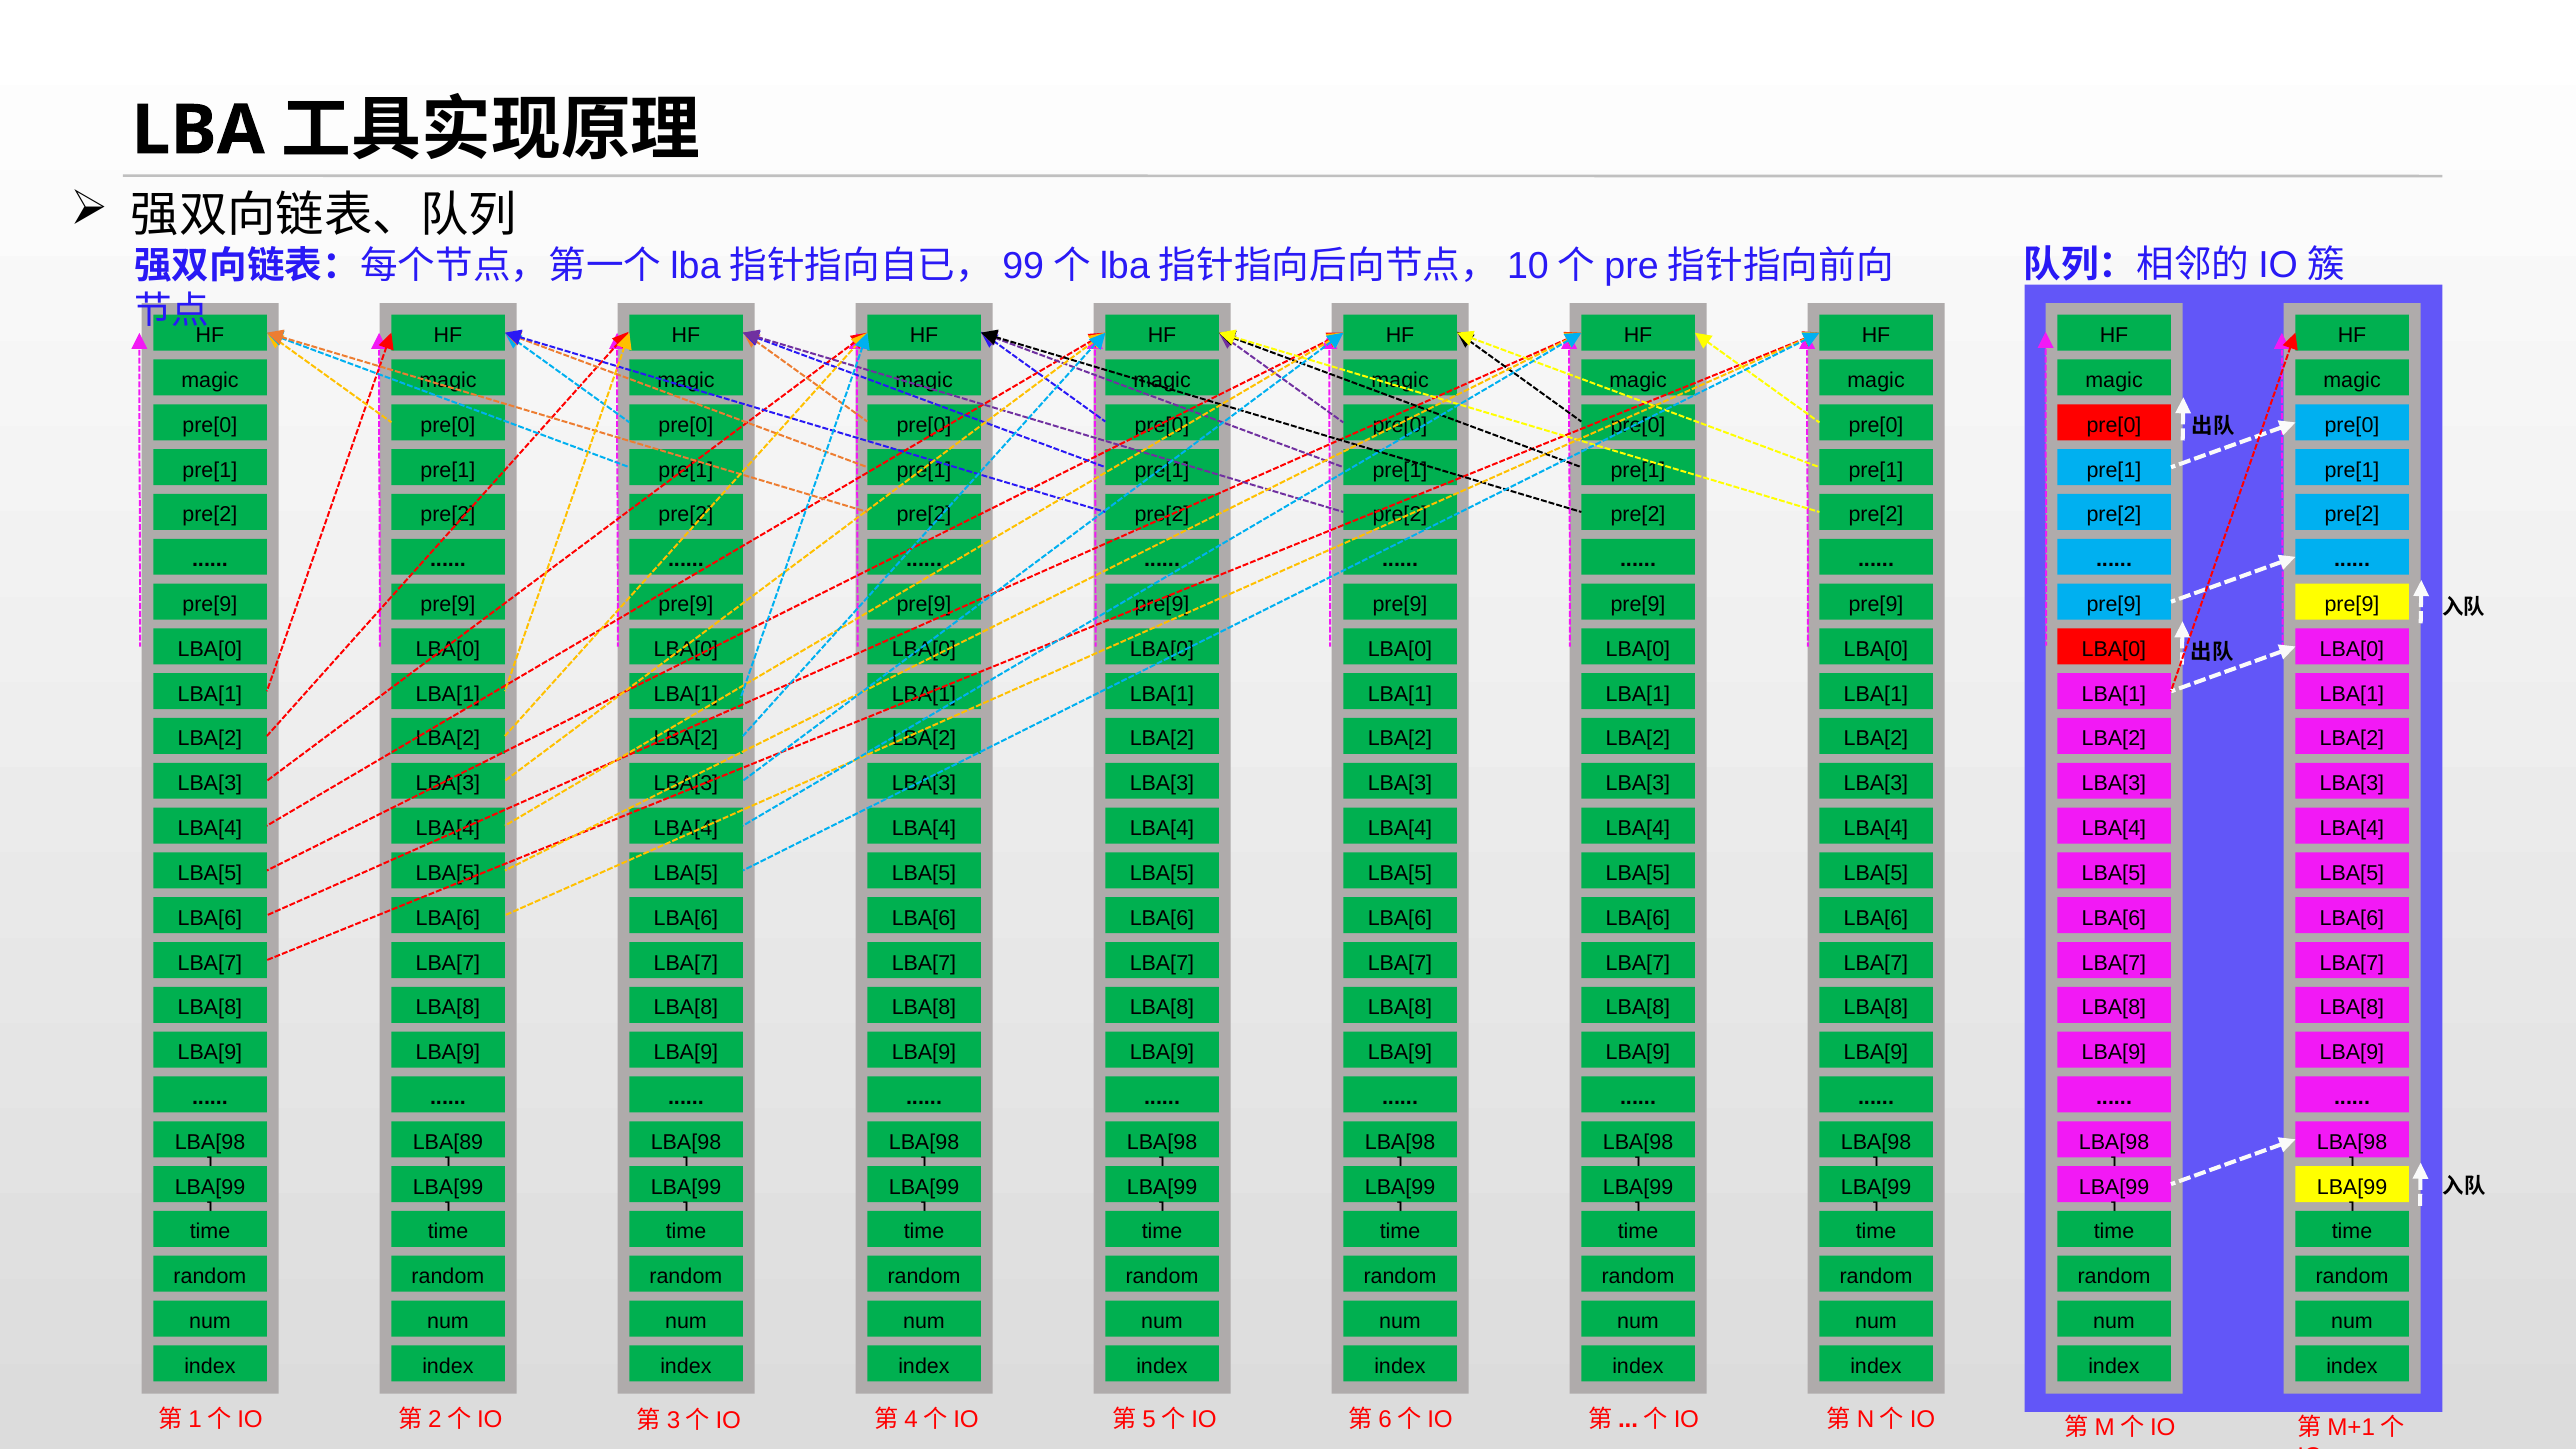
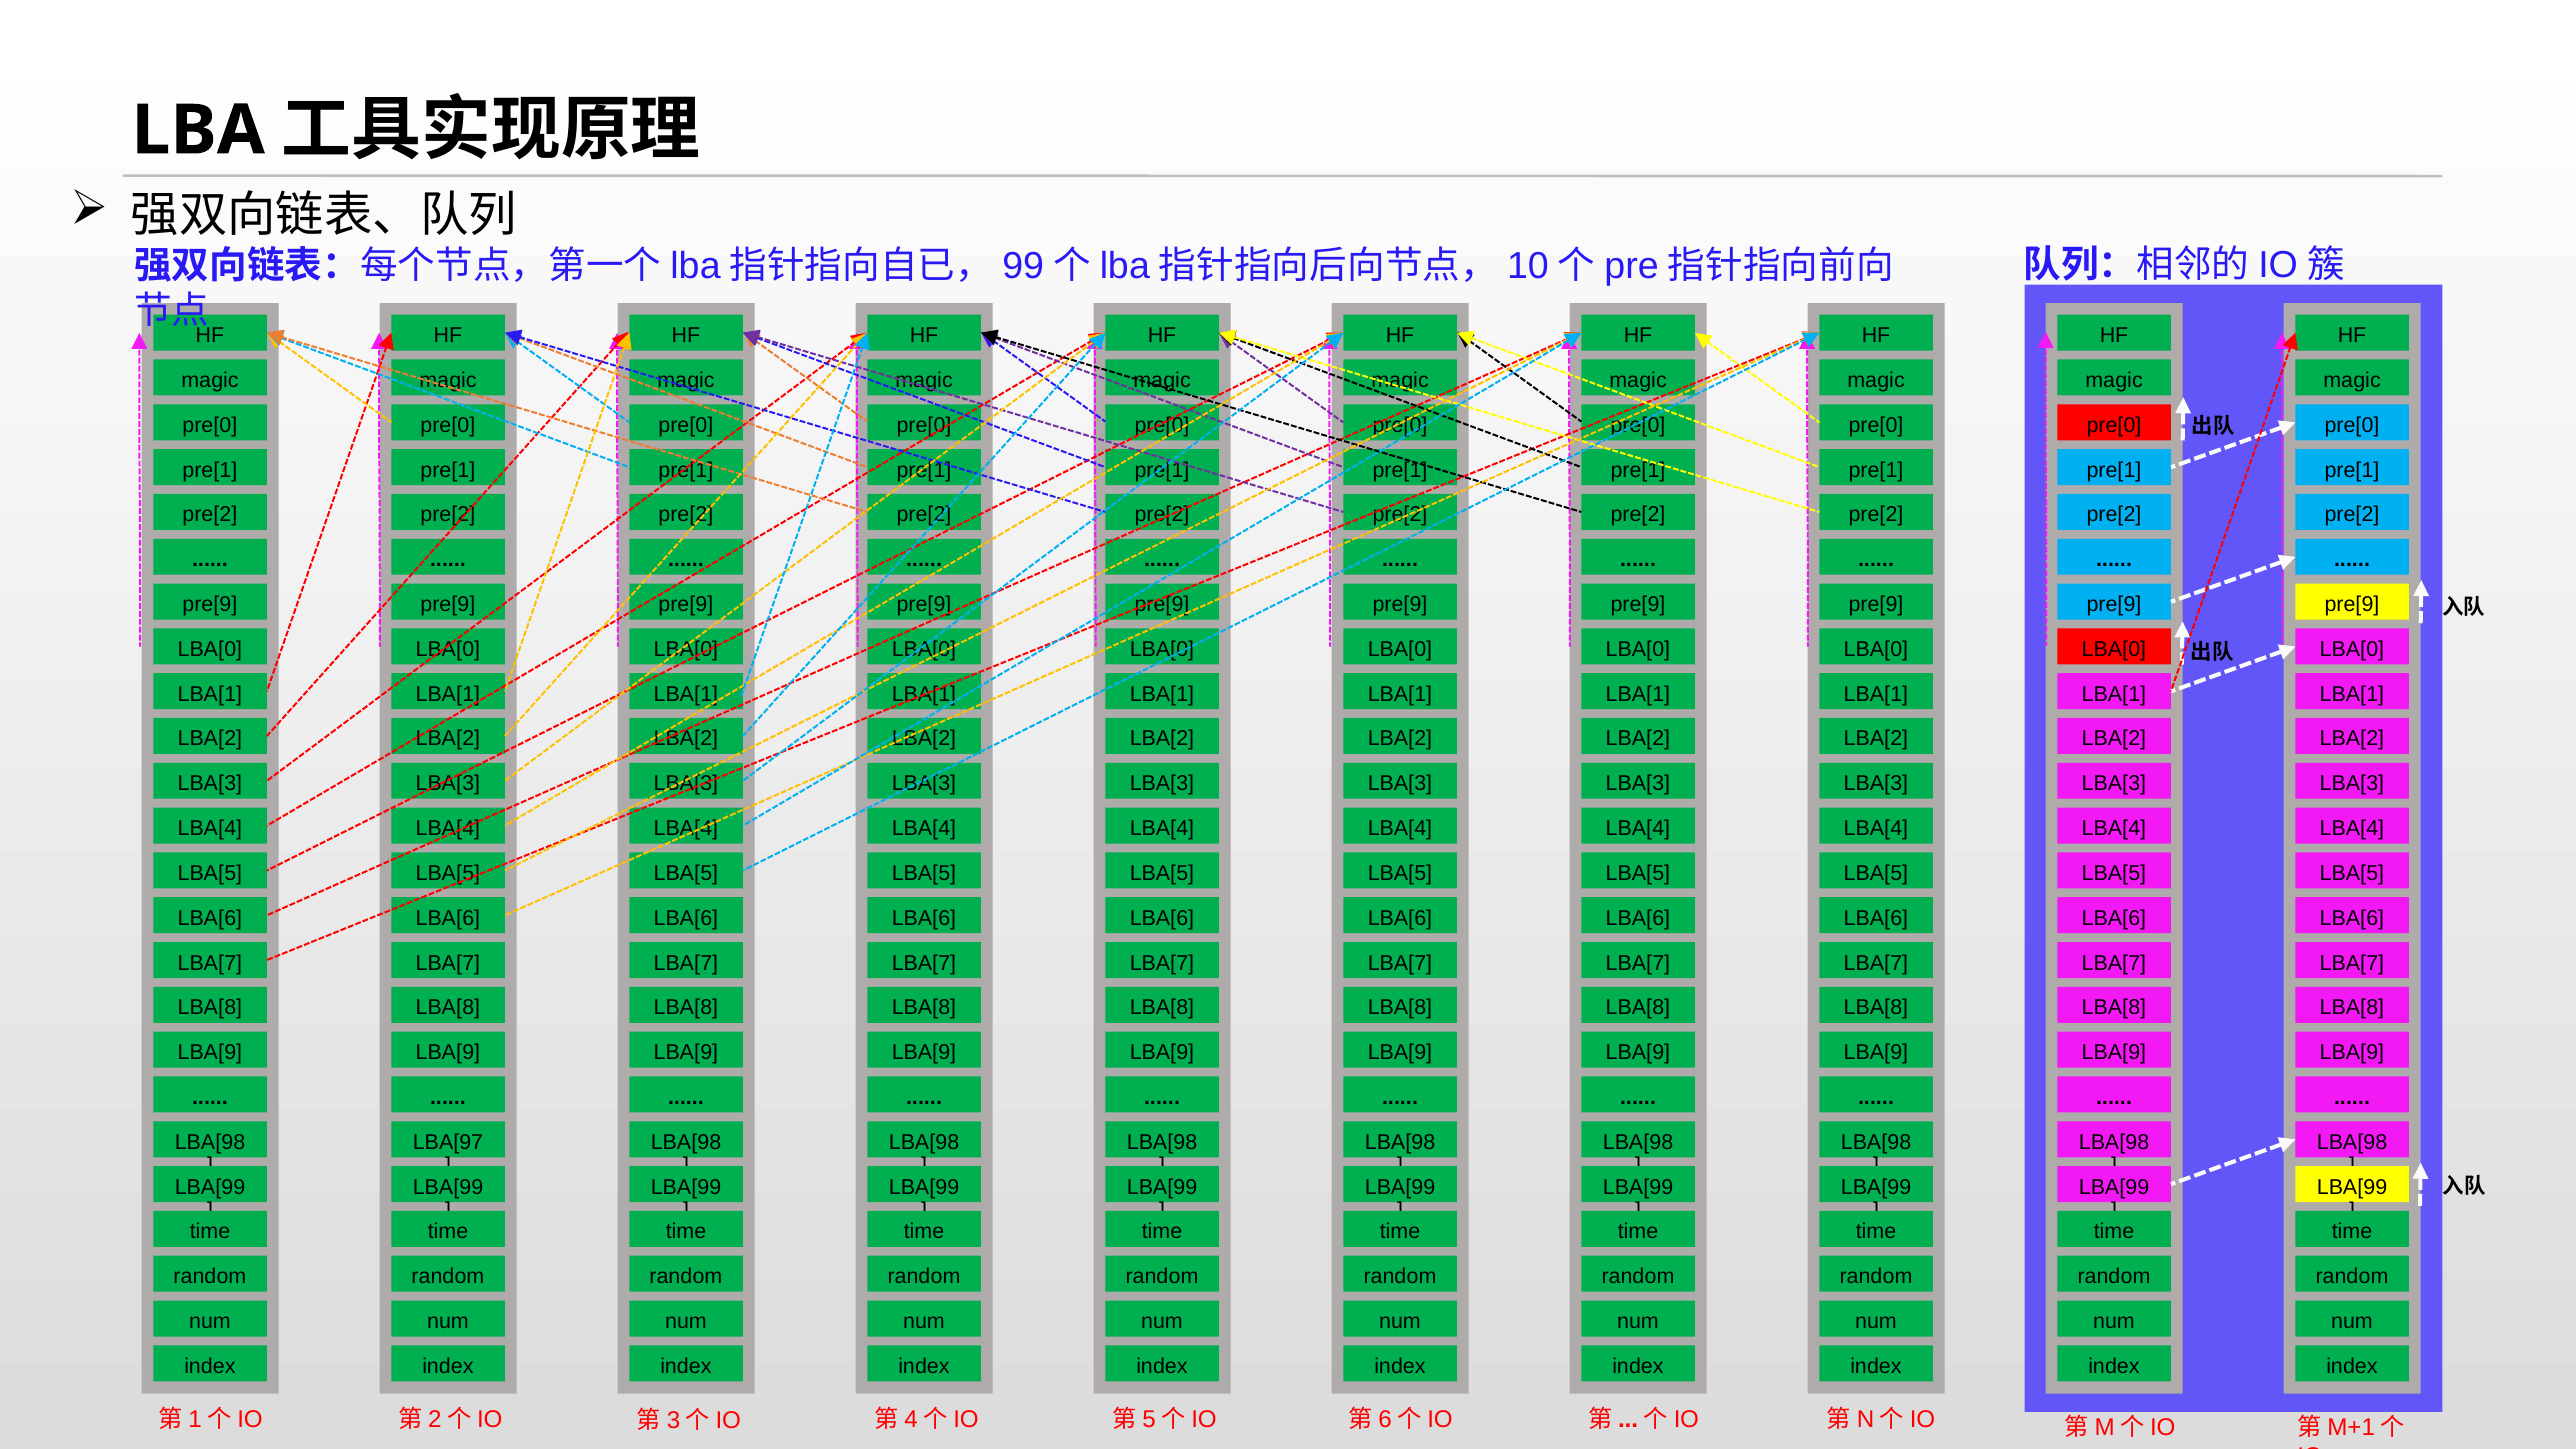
LBA[89: LBA[89 -> LBA[97 (448, 1142)
